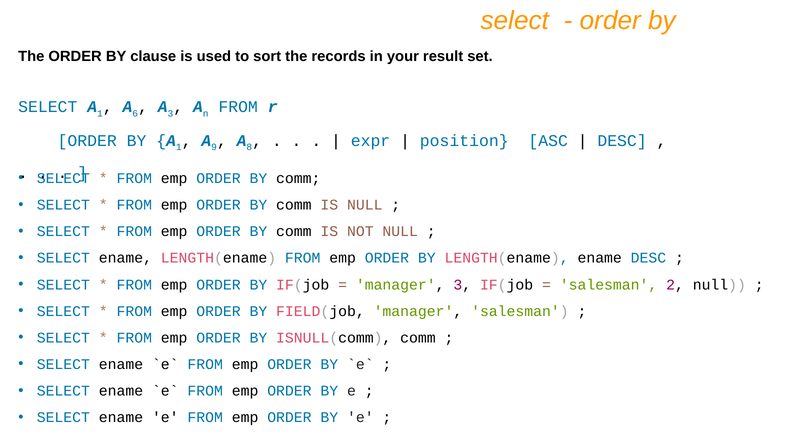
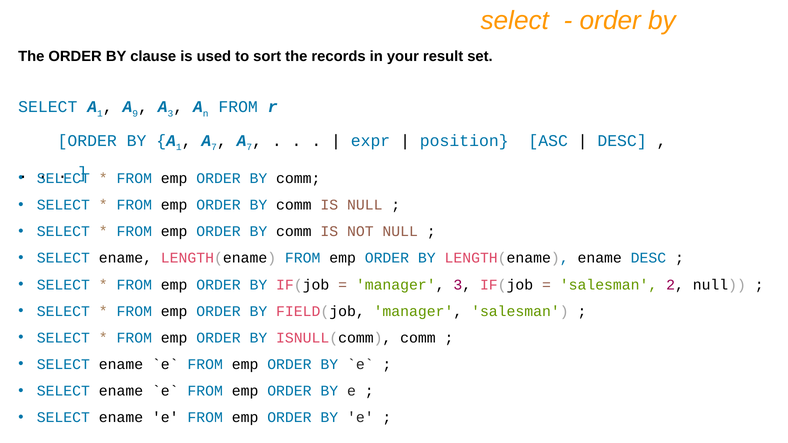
6: 6 -> 9 (135, 113)
9: 9 -> 7 (214, 147)
8: 8 -> 7 (249, 147)
